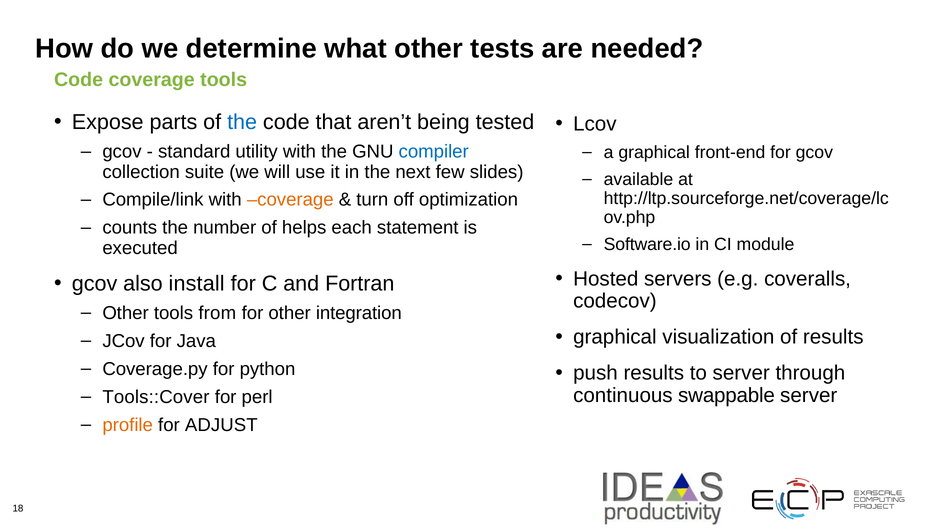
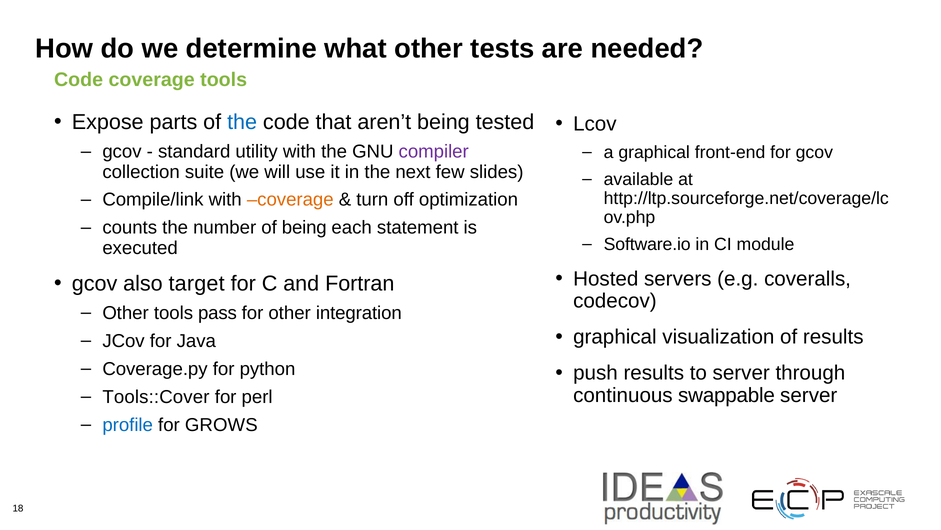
compiler colour: blue -> purple (434, 152)
of helps: helps -> being (304, 228)
install: install -> target (197, 283)
from: from -> pass (217, 313)
profile colour: orange -> blue (128, 425)
ADJUST: ADJUST -> GROWS (221, 425)
